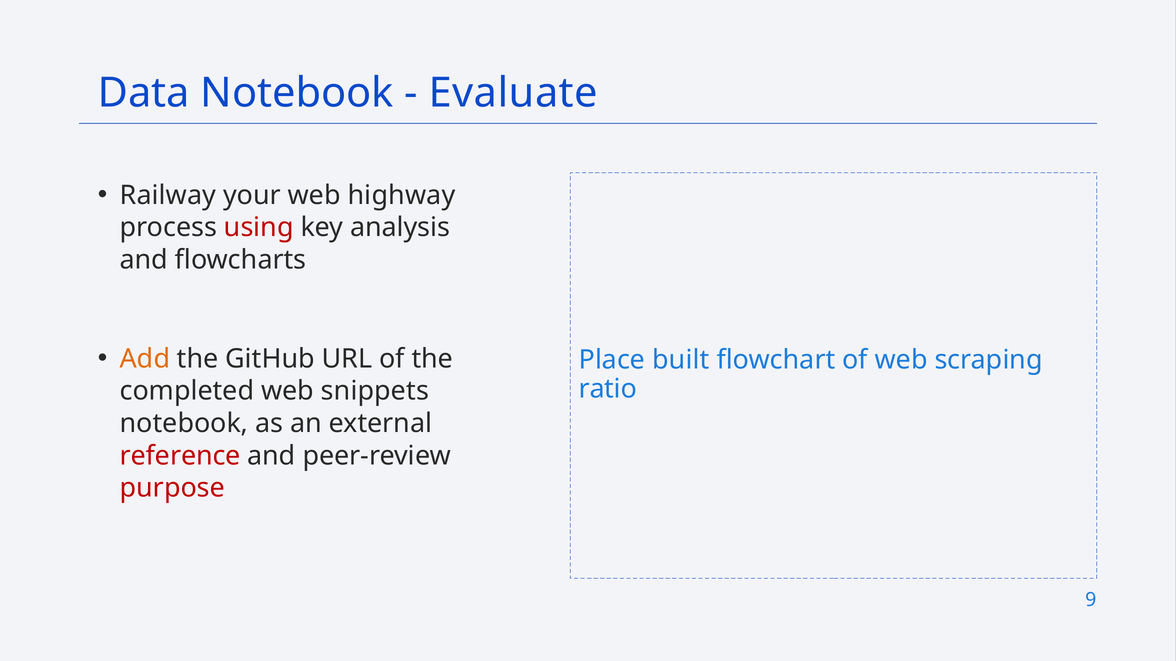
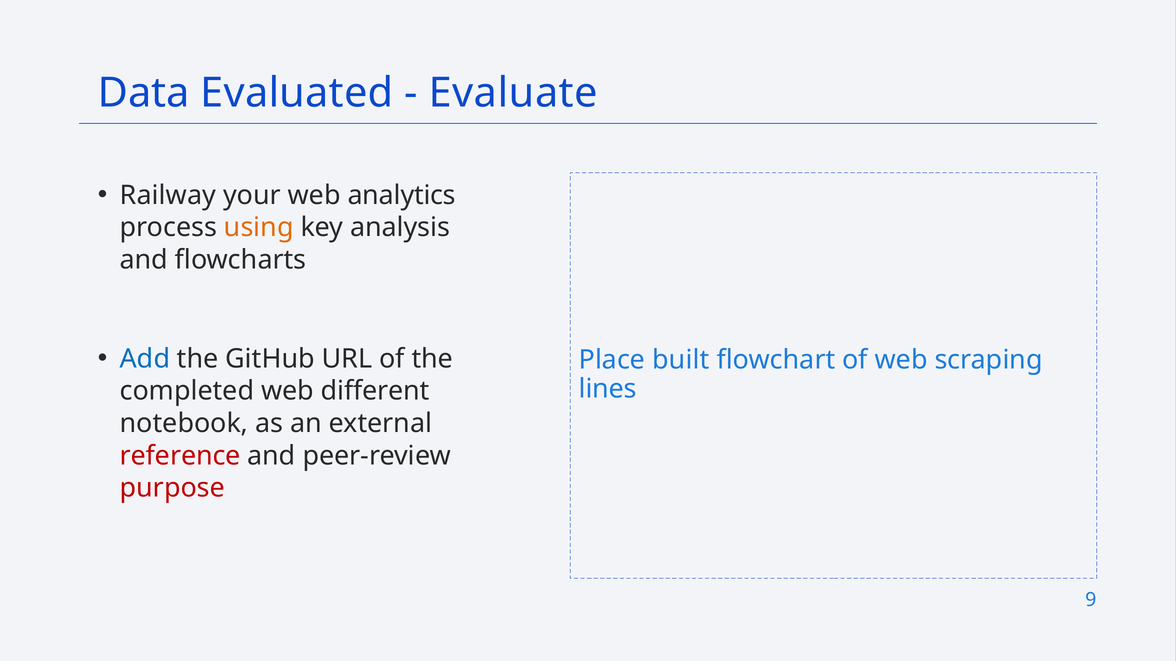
Data Notebook: Notebook -> Evaluated (297, 93)
highway: highway -> analytics (402, 195)
using colour: red -> orange (259, 228)
Add colour: orange -> blue (145, 359)
ratio: ratio -> lines (608, 389)
snippets: snippets -> different (375, 391)
